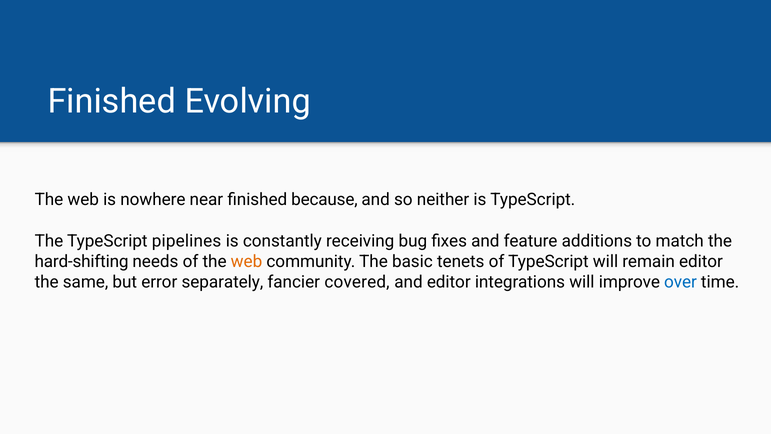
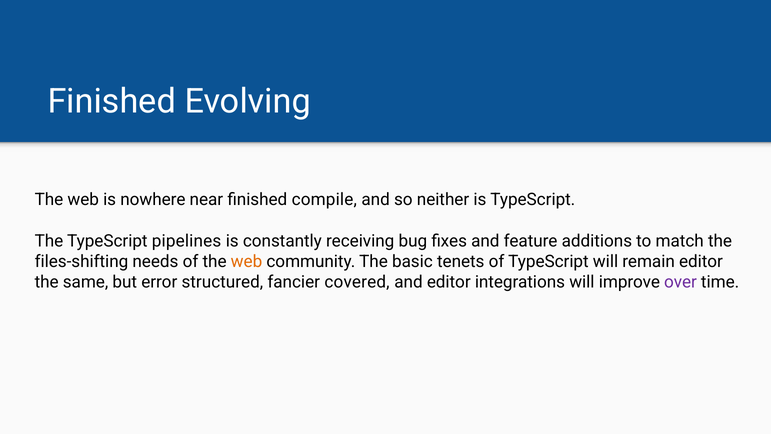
because: because -> compile (324, 200)
hard-shifting: hard-shifting -> files-shifting (81, 261)
separately: separately -> structured (222, 282)
over colour: blue -> purple (680, 282)
